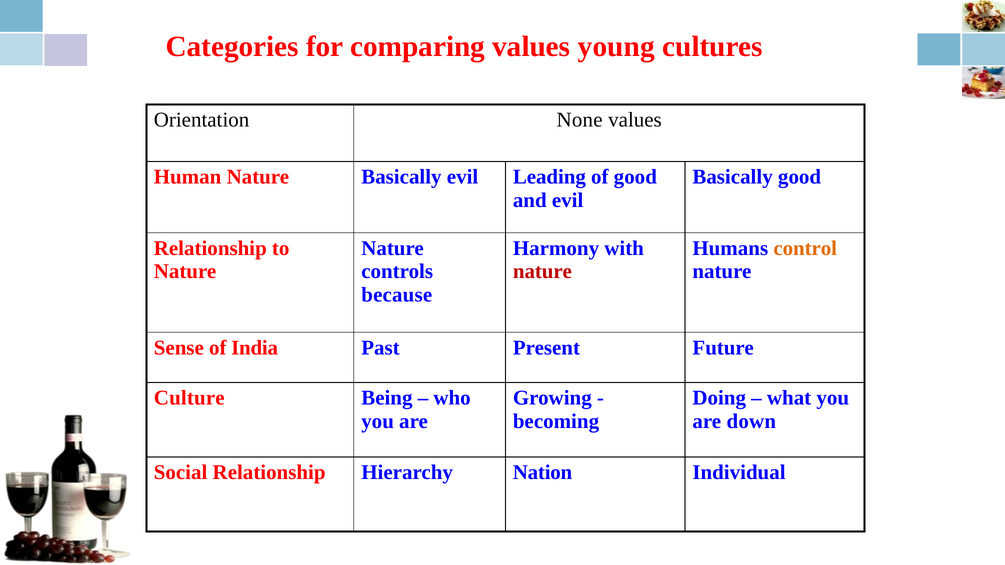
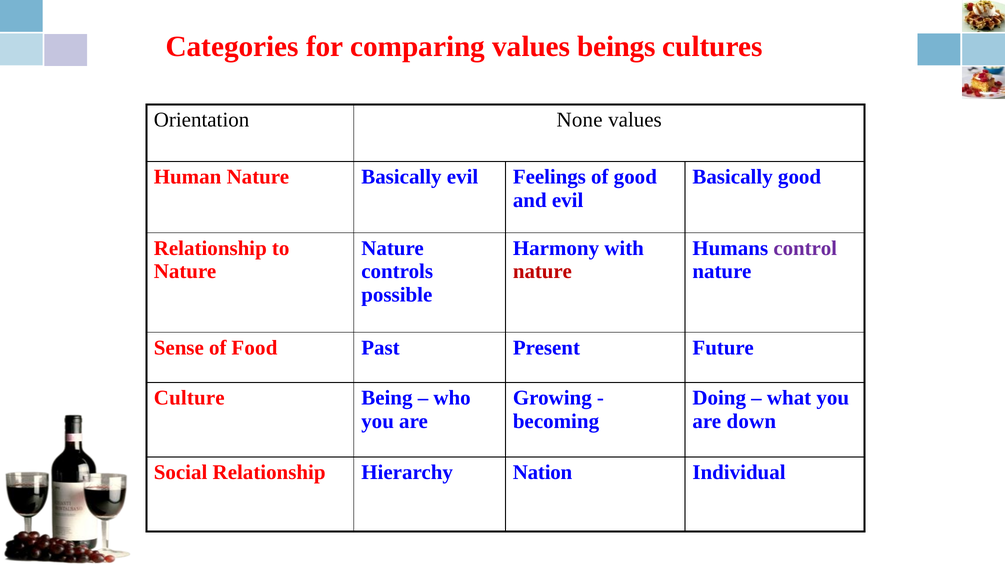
young: young -> beings (617, 47)
Leading: Leading -> Feelings (549, 177)
control colour: orange -> purple (805, 248)
because: because -> possible (397, 295)
India: India -> Food (254, 348)
